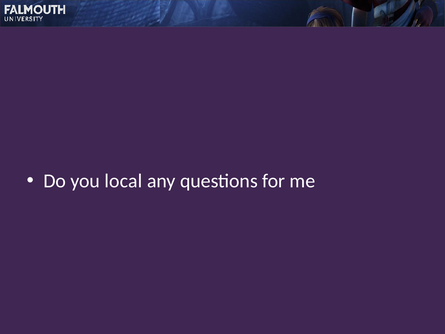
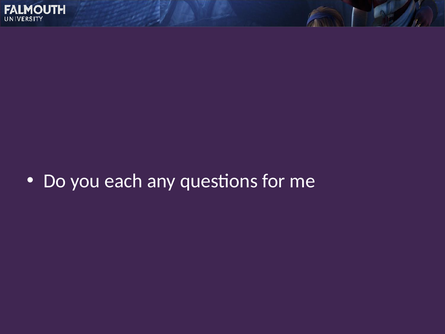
local: local -> each (124, 181)
